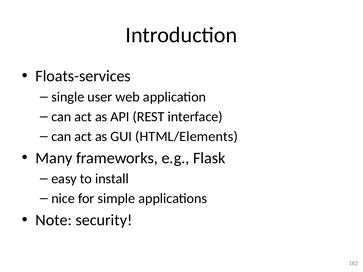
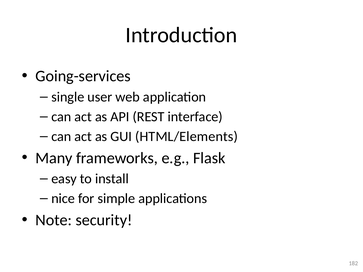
Floats-services: Floats-services -> Going-services (83, 76)
